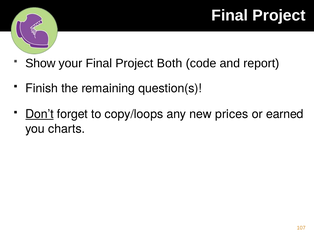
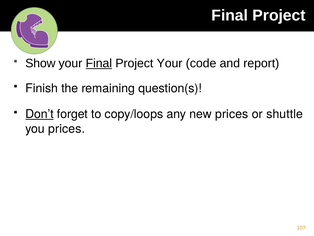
Final underline: none -> present (99, 63)
Project Both: Both -> Your (170, 63)
earned: earned -> shuttle (285, 114)
you charts: charts -> prices (67, 129)
